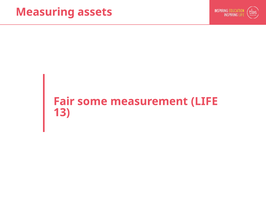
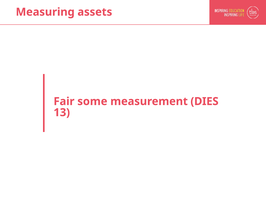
LIFE: LIFE -> DIES (205, 101)
